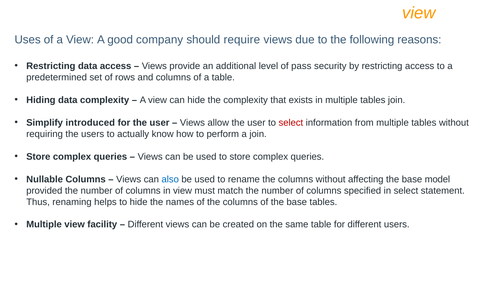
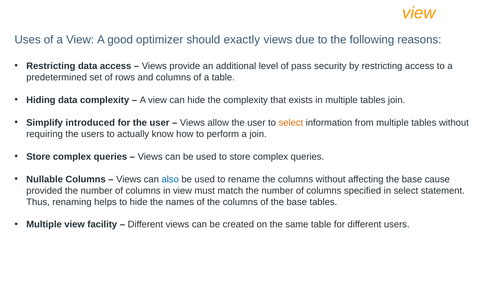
company: company -> optimizer (160, 40)
require: require -> exactly (242, 40)
select colour: red -> orange (291, 122)
model: model -> cause (437, 179)
